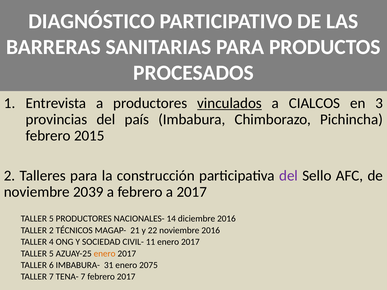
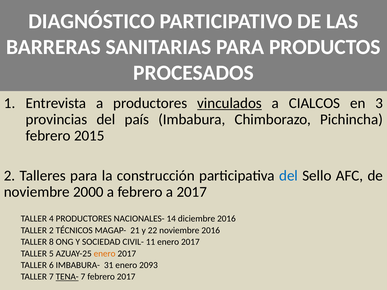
del colour: purple -> blue (289, 176)
2039: 2039 -> 2000 (88, 192)
5: 5 -> 4 (51, 219)
4: 4 -> 8 (51, 242)
2075: 2075 -> 2093 (148, 265)
TENA- underline: none -> present (67, 277)
